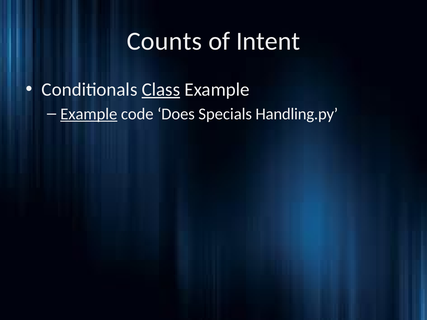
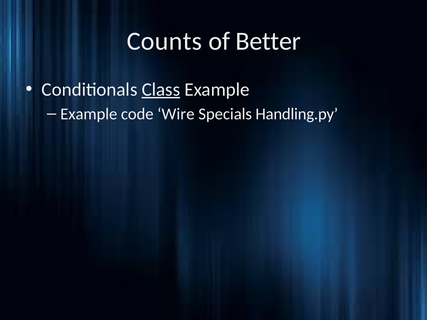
Intent: Intent -> Better (268, 41)
Example underline: present -> none (89, 114)
Does: Does -> Wire (176, 114)
